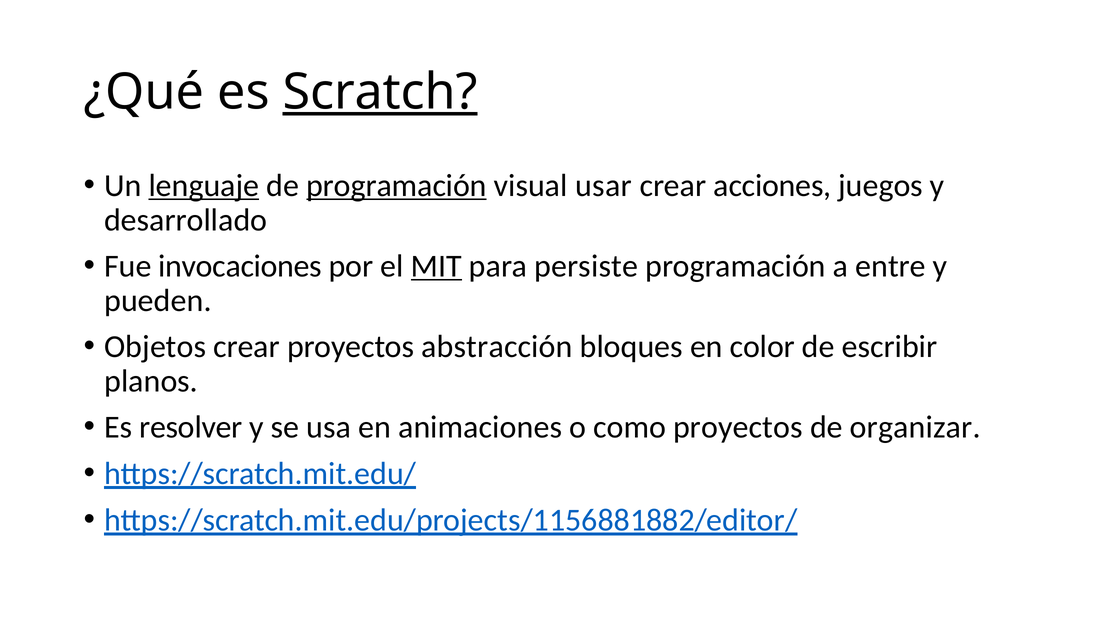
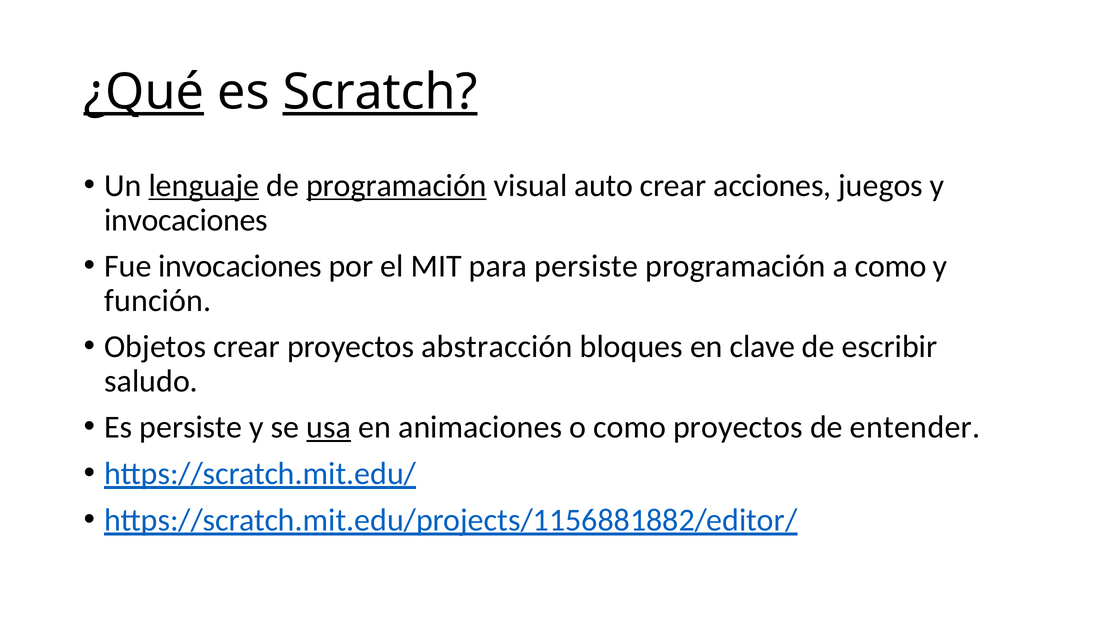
¿Qué underline: none -> present (144, 92)
usar: usar -> auto (604, 185)
desarrollado: desarrollado -> invocaciones (186, 220)
MIT underline: present -> none (436, 266)
a entre: entre -> como (891, 266)
pueden: pueden -> función (158, 301)
color: color -> clave (762, 347)
planos: planos -> saludo (151, 381)
Es resolver: resolver -> persiste (191, 427)
usa underline: none -> present (329, 427)
organizar: organizar -> entender (915, 427)
